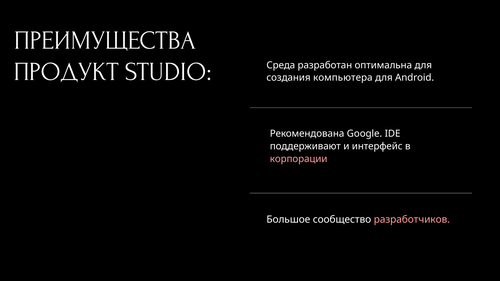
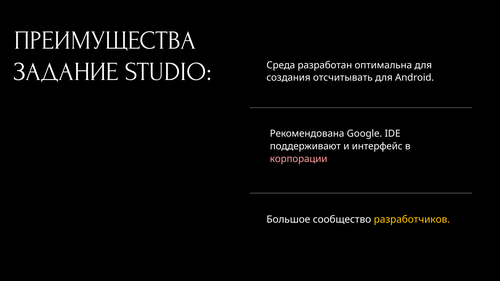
ПРОДУКТ: ПРОДУКТ -> ЗАДАНИЕ (66, 72)
компьютера: компьютера -> отсчитывать (343, 78)
разработчиков colour: pink -> yellow (412, 220)
